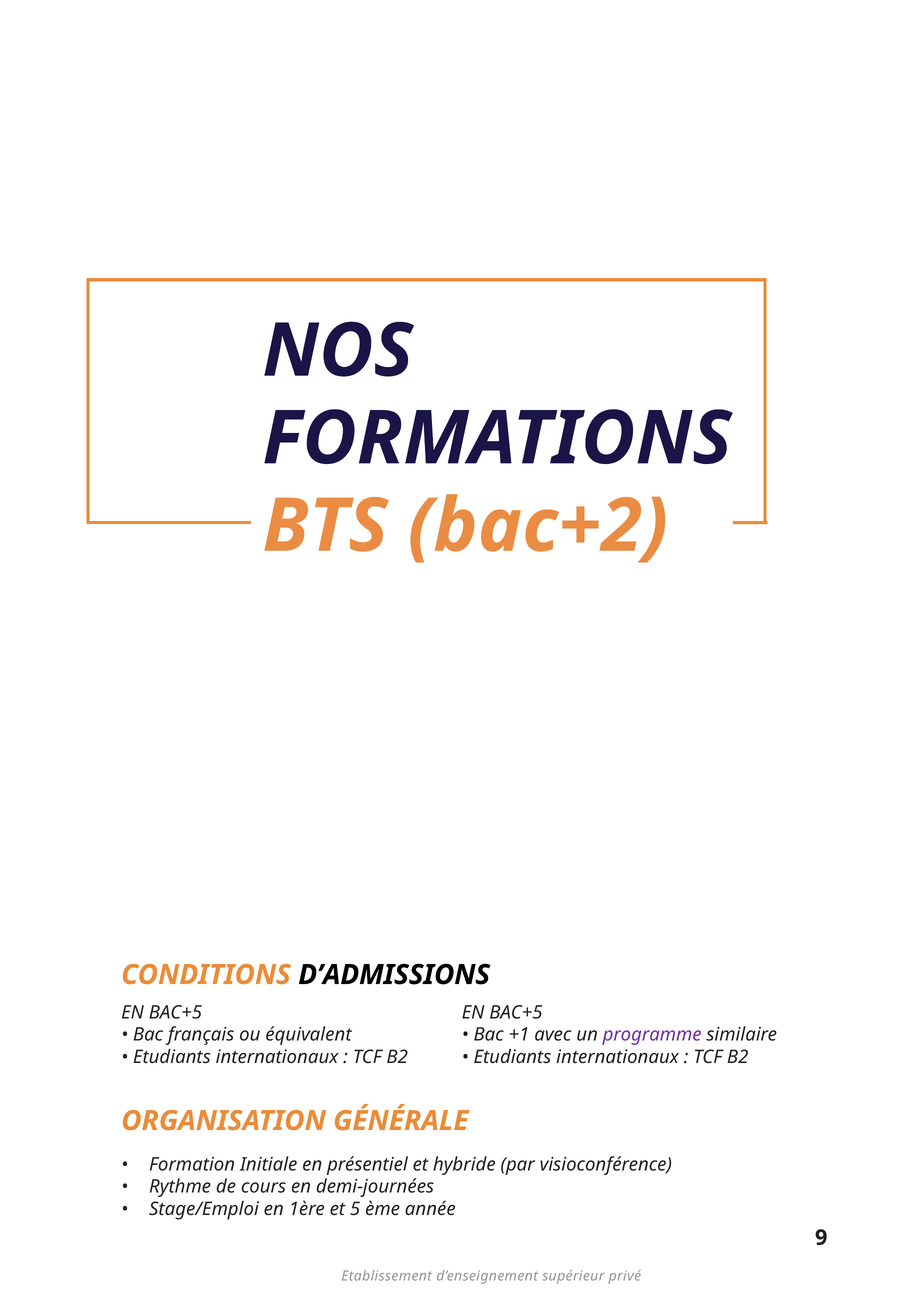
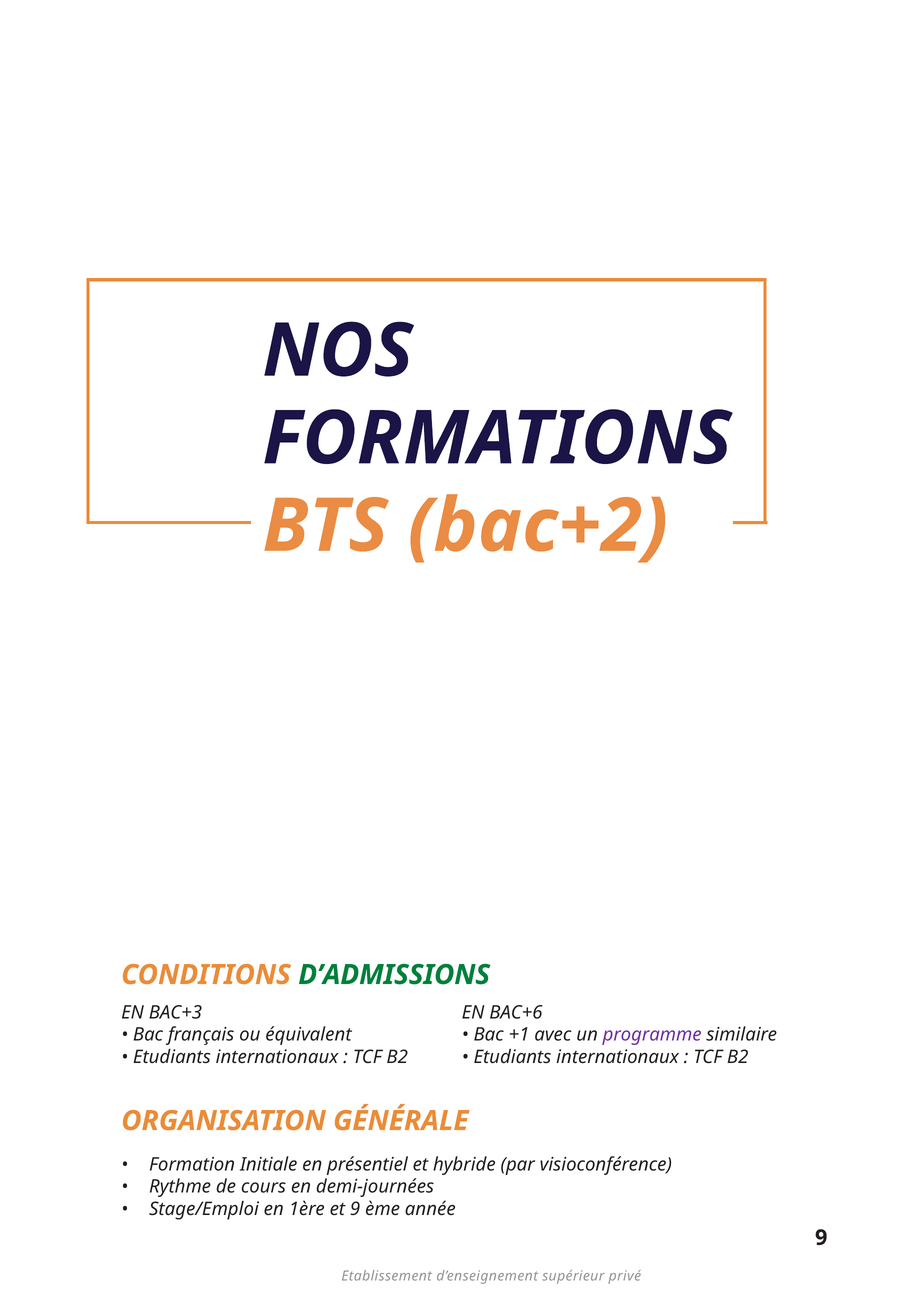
D’ADMISSIONS colour: black -> green (394, 974)
BAC+5: BAC+5 -> BAC+3 (175, 1012)
BAC+5: BAC+5 -> BAC+6 (516, 1012)
et 5: 5 -> 9 (355, 1208)
